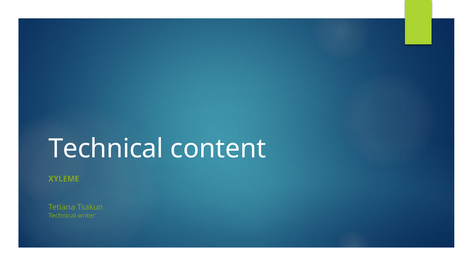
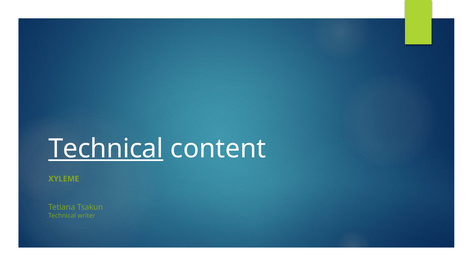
Technical underline: none -> present (106, 149)
